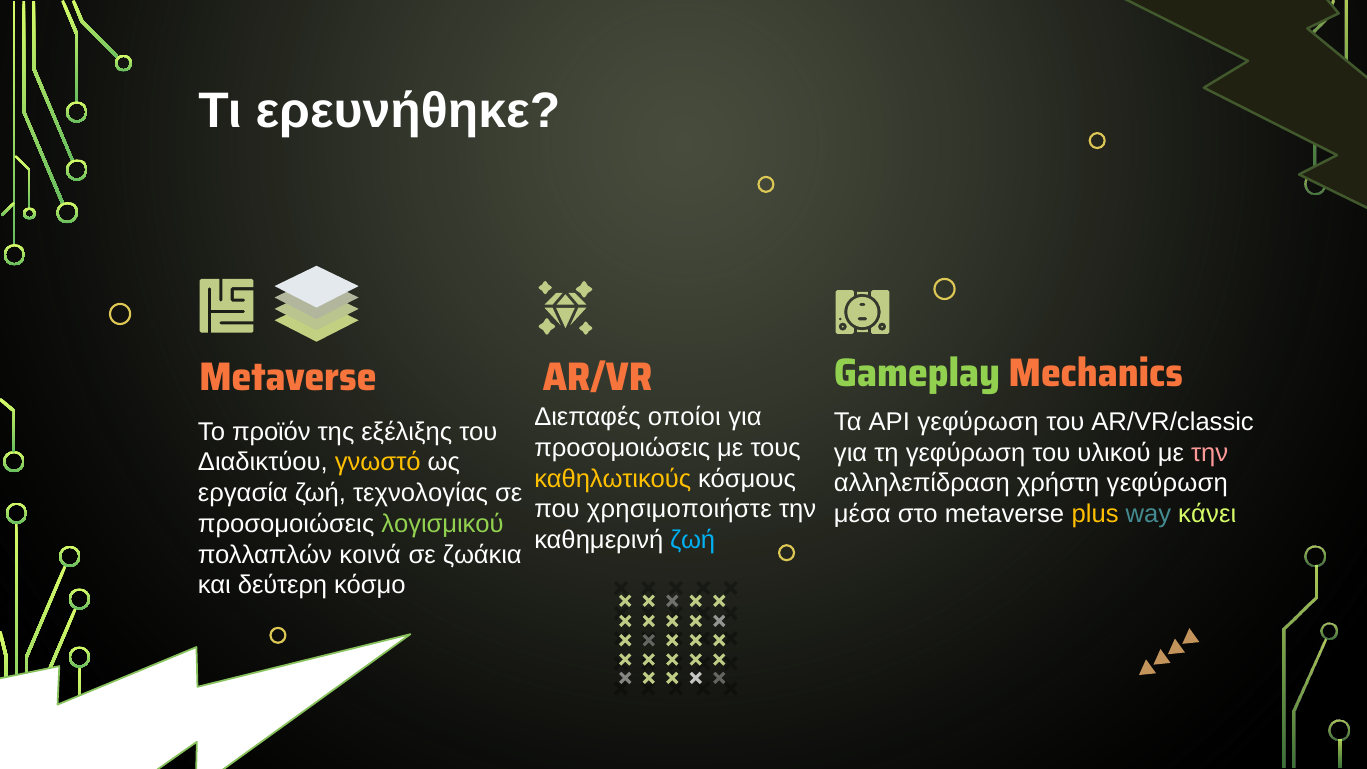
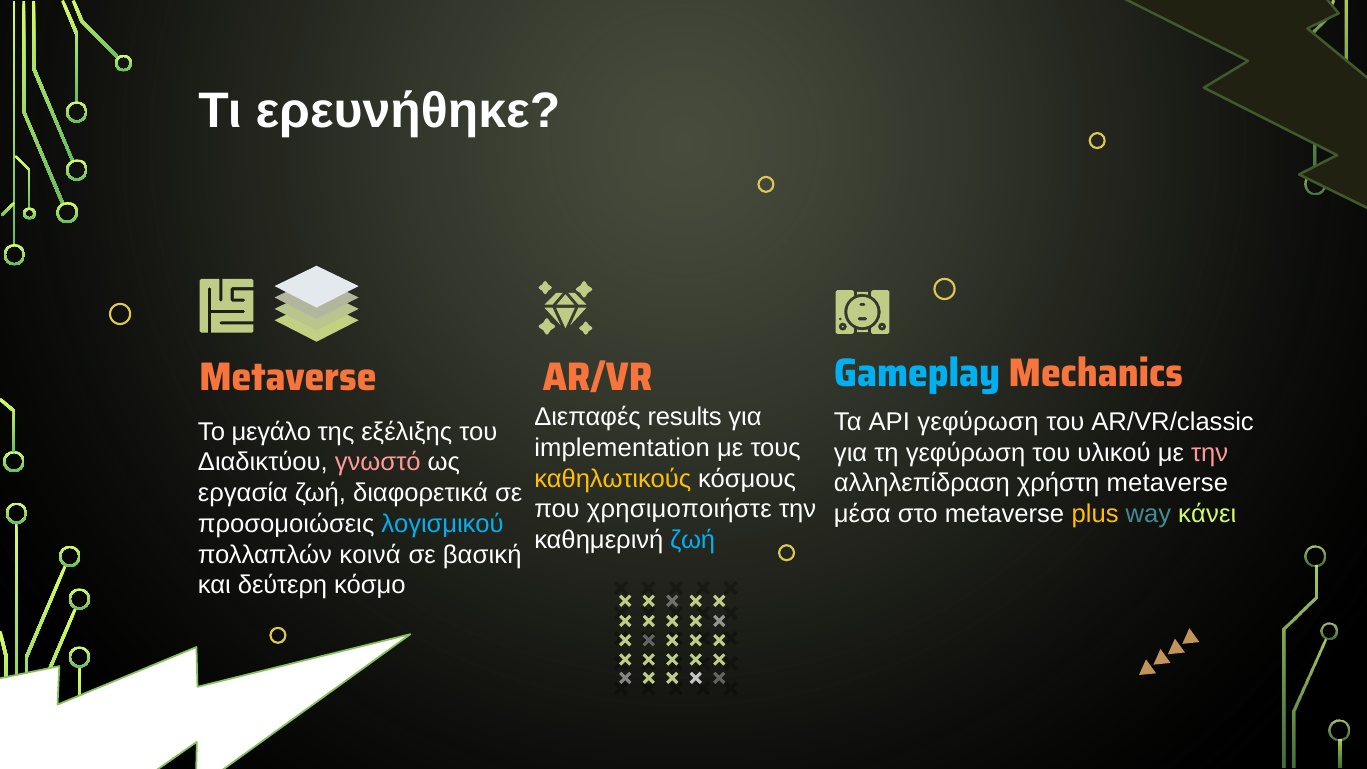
Gameplay colour: light green -> light blue (917, 373)
οποίοι: οποίοι -> results (685, 417)
προϊόν: προϊόν -> μεγάλο (271, 432)
προσομοιώσεις: προσομοιώσεις -> implementation (622, 448)
γνωστό colour: yellow -> pink (378, 462)
χρήστη γεφύρωση: γεφύρωση -> metaverse (1167, 483)
τεχνολογίας: τεχνολογίας -> διαφορετικά (421, 493)
λογισμικού colour: light green -> light blue (443, 524)
ζωάκια: ζωάκια -> βασική (482, 555)
